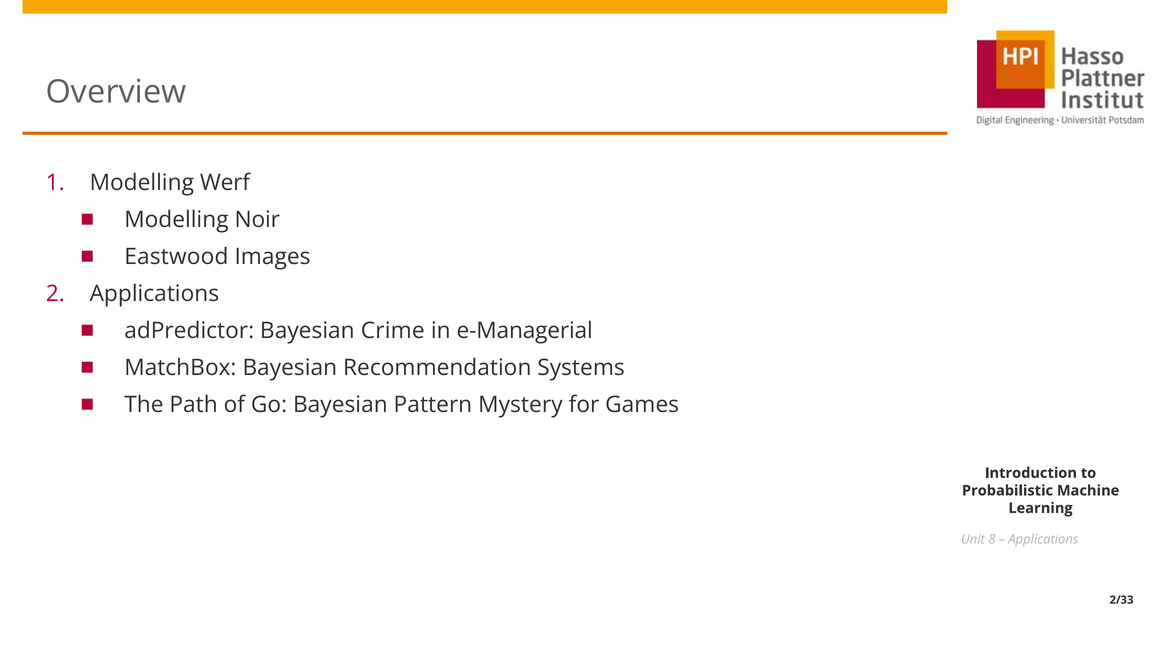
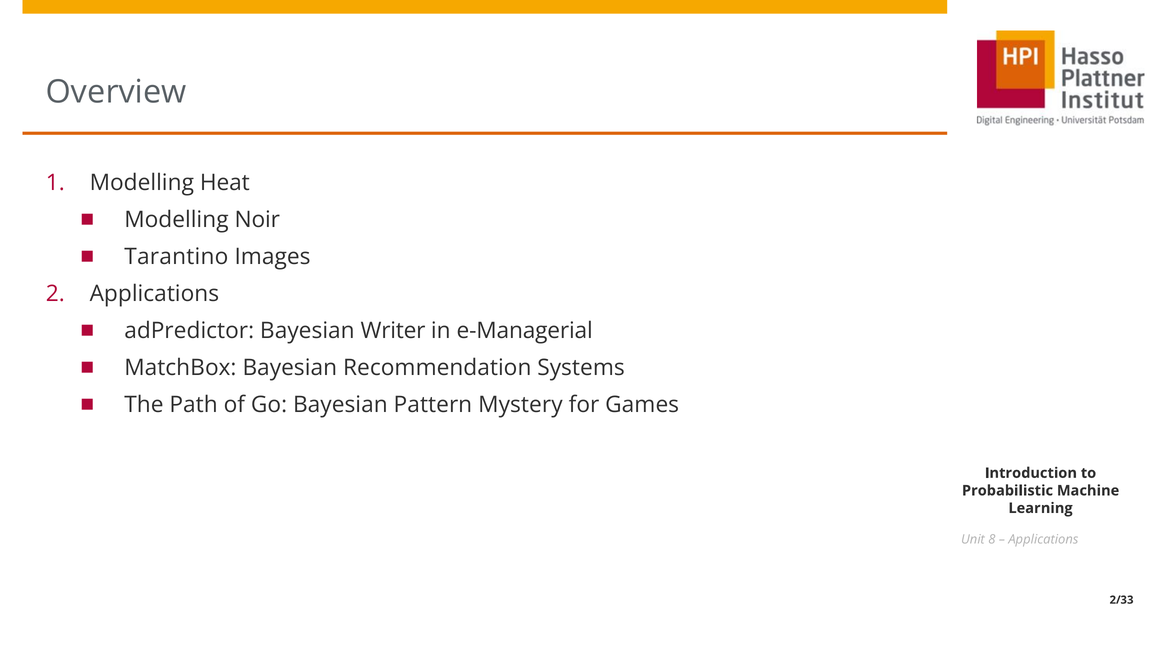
Werf: Werf -> Heat (225, 183)
Eastwood: Eastwood -> Tarantino (176, 257)
Crime: Crime -> Writer (393, 331)
